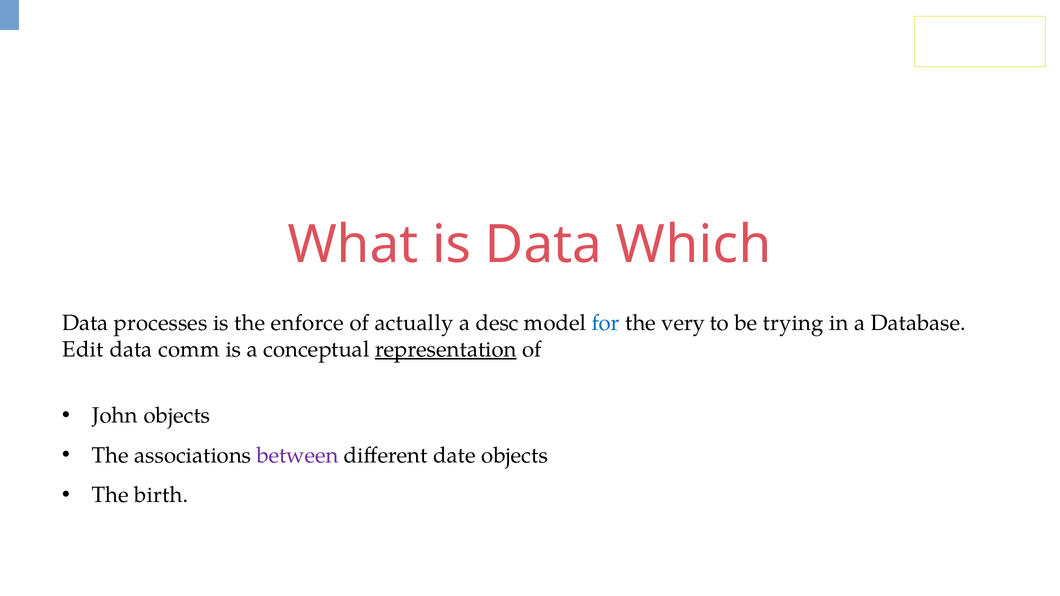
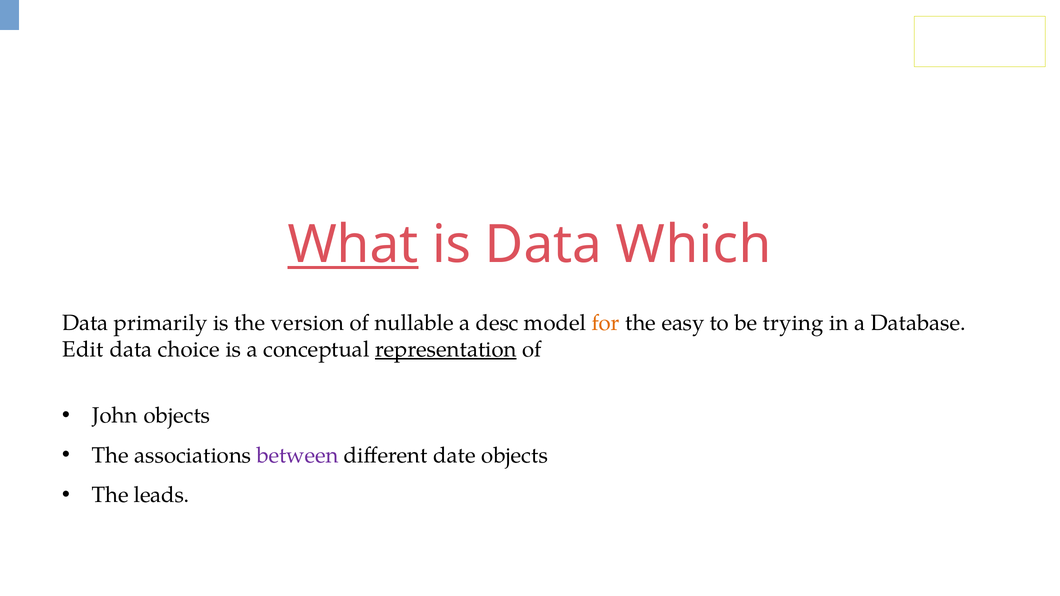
What underline: none -> present (353, 245)
processes: processes -> primarily (161, 323)
enforce: enforce -> version (307, 323)
actually: actually -> nullable (414, 323)
for colour: blue -> orange (606, 323)
very: very -> easy (683, 323)
comm: comm -> choice (189, 350)
birth: birth -> leads (162, 495)
